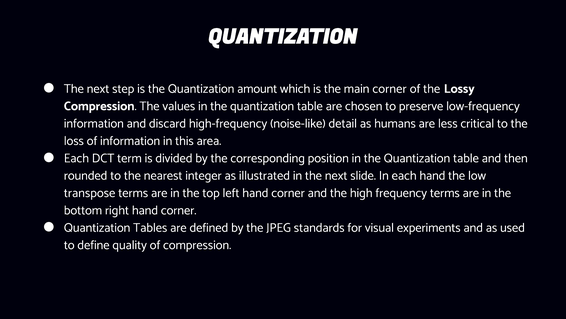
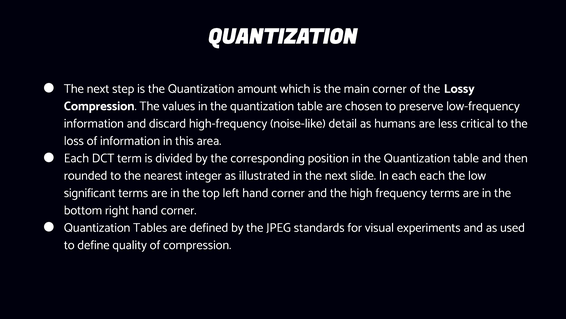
each hand: hand -> each (432, 175)
transpose: transpose -> significant (90, 193)
